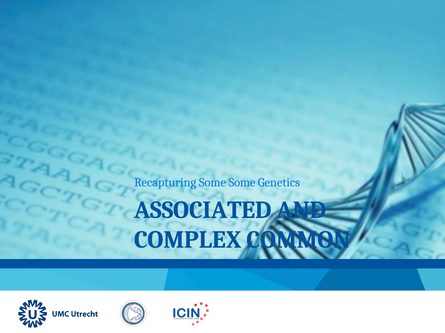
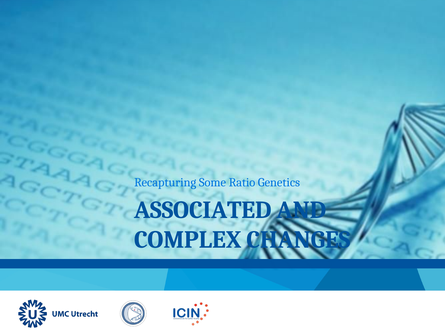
Some Some: Some -> Ratio (242, 183)
COMMON: COMMON -> CHANGES (299, 240)
